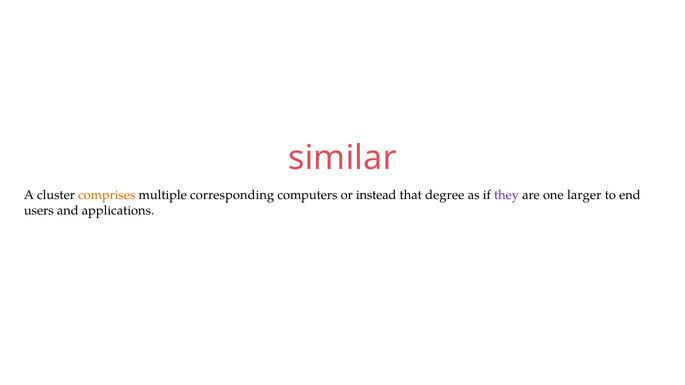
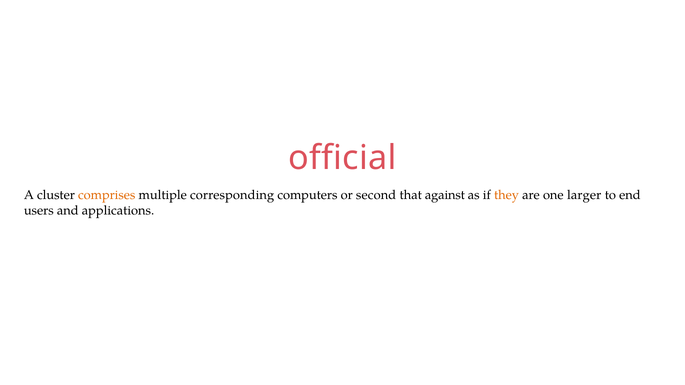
similar: similar -> official (342, 158)
instead: instead -> second (376, 195)
degree: degree -> against (445, 195)
they colour: purple -> orange (506, 195)
